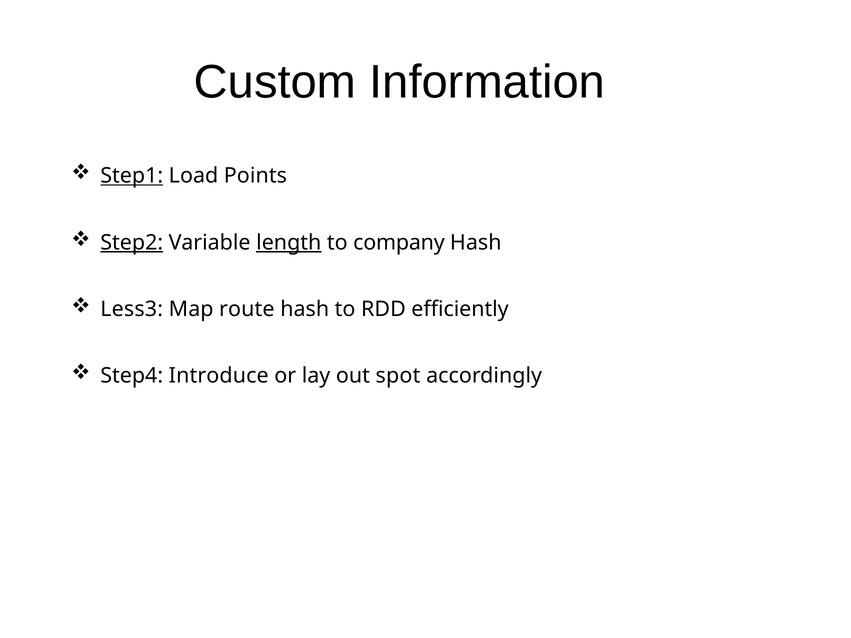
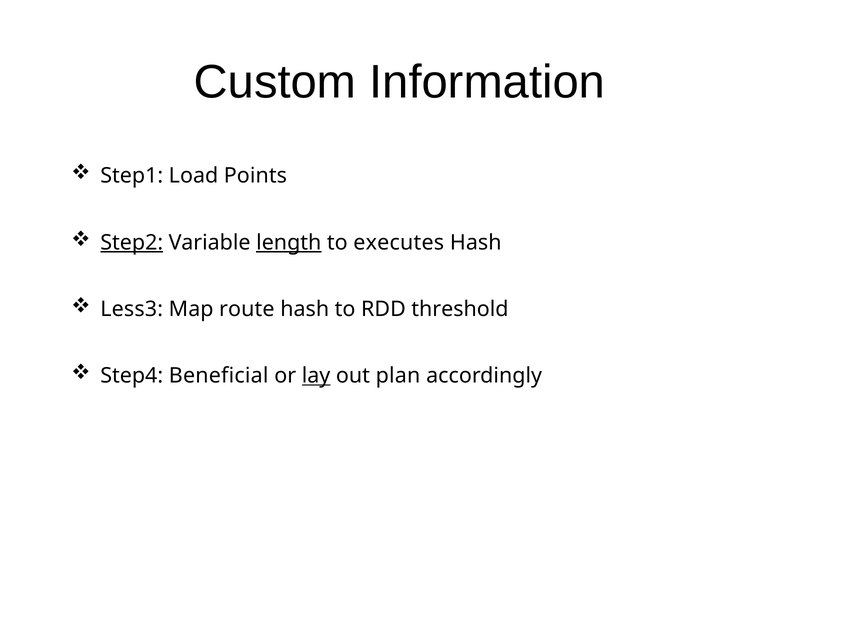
Step1 underline: present -> none (132, 176)
company: company -> executes (399, 243)
efficiently: efficiently -> threshold (460, 309)
Introduce: Introduce -> Beneficial (219, 376)
lay underline: none -> present (316, 376)
spot: spot -> plan (398, 376)
